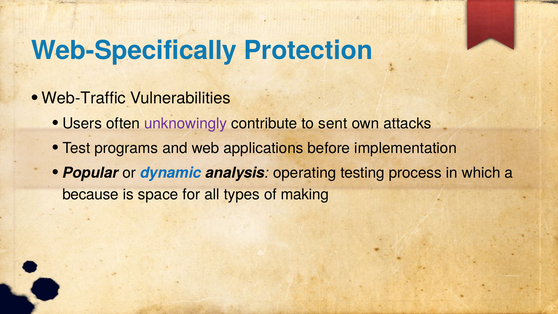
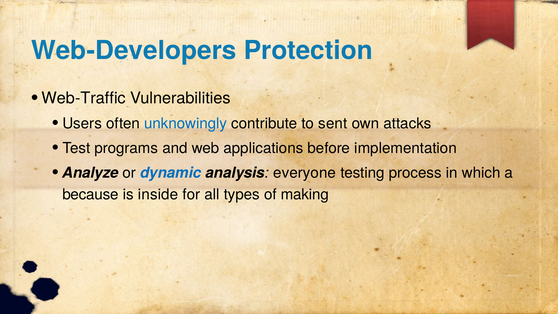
Web-Specifically: Web-Specifically -> Web-Developers (134, 50)
unknowingly colour: purple -> blue (186, 123)
Popular: Popular -> Analyze (90, 173)
operating: operating -> everyone (305, 173)
space: space -> inside (158, 194)
